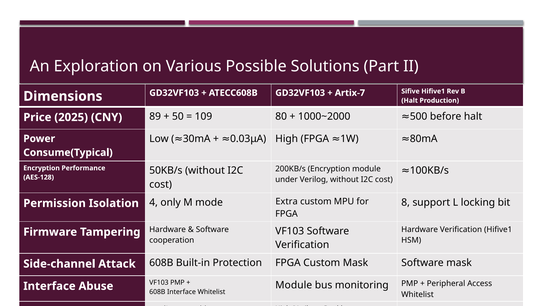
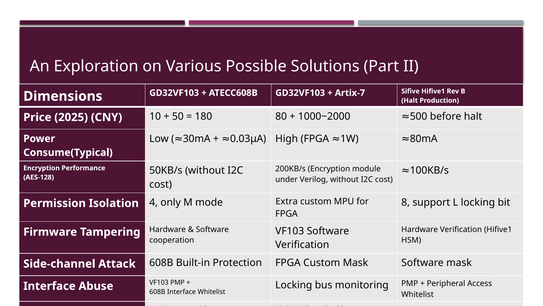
89: 89 -> 10 (155, 116)
109: 109 -> 180 (203, 116)
Module: Module -> Locking (294, 285)
